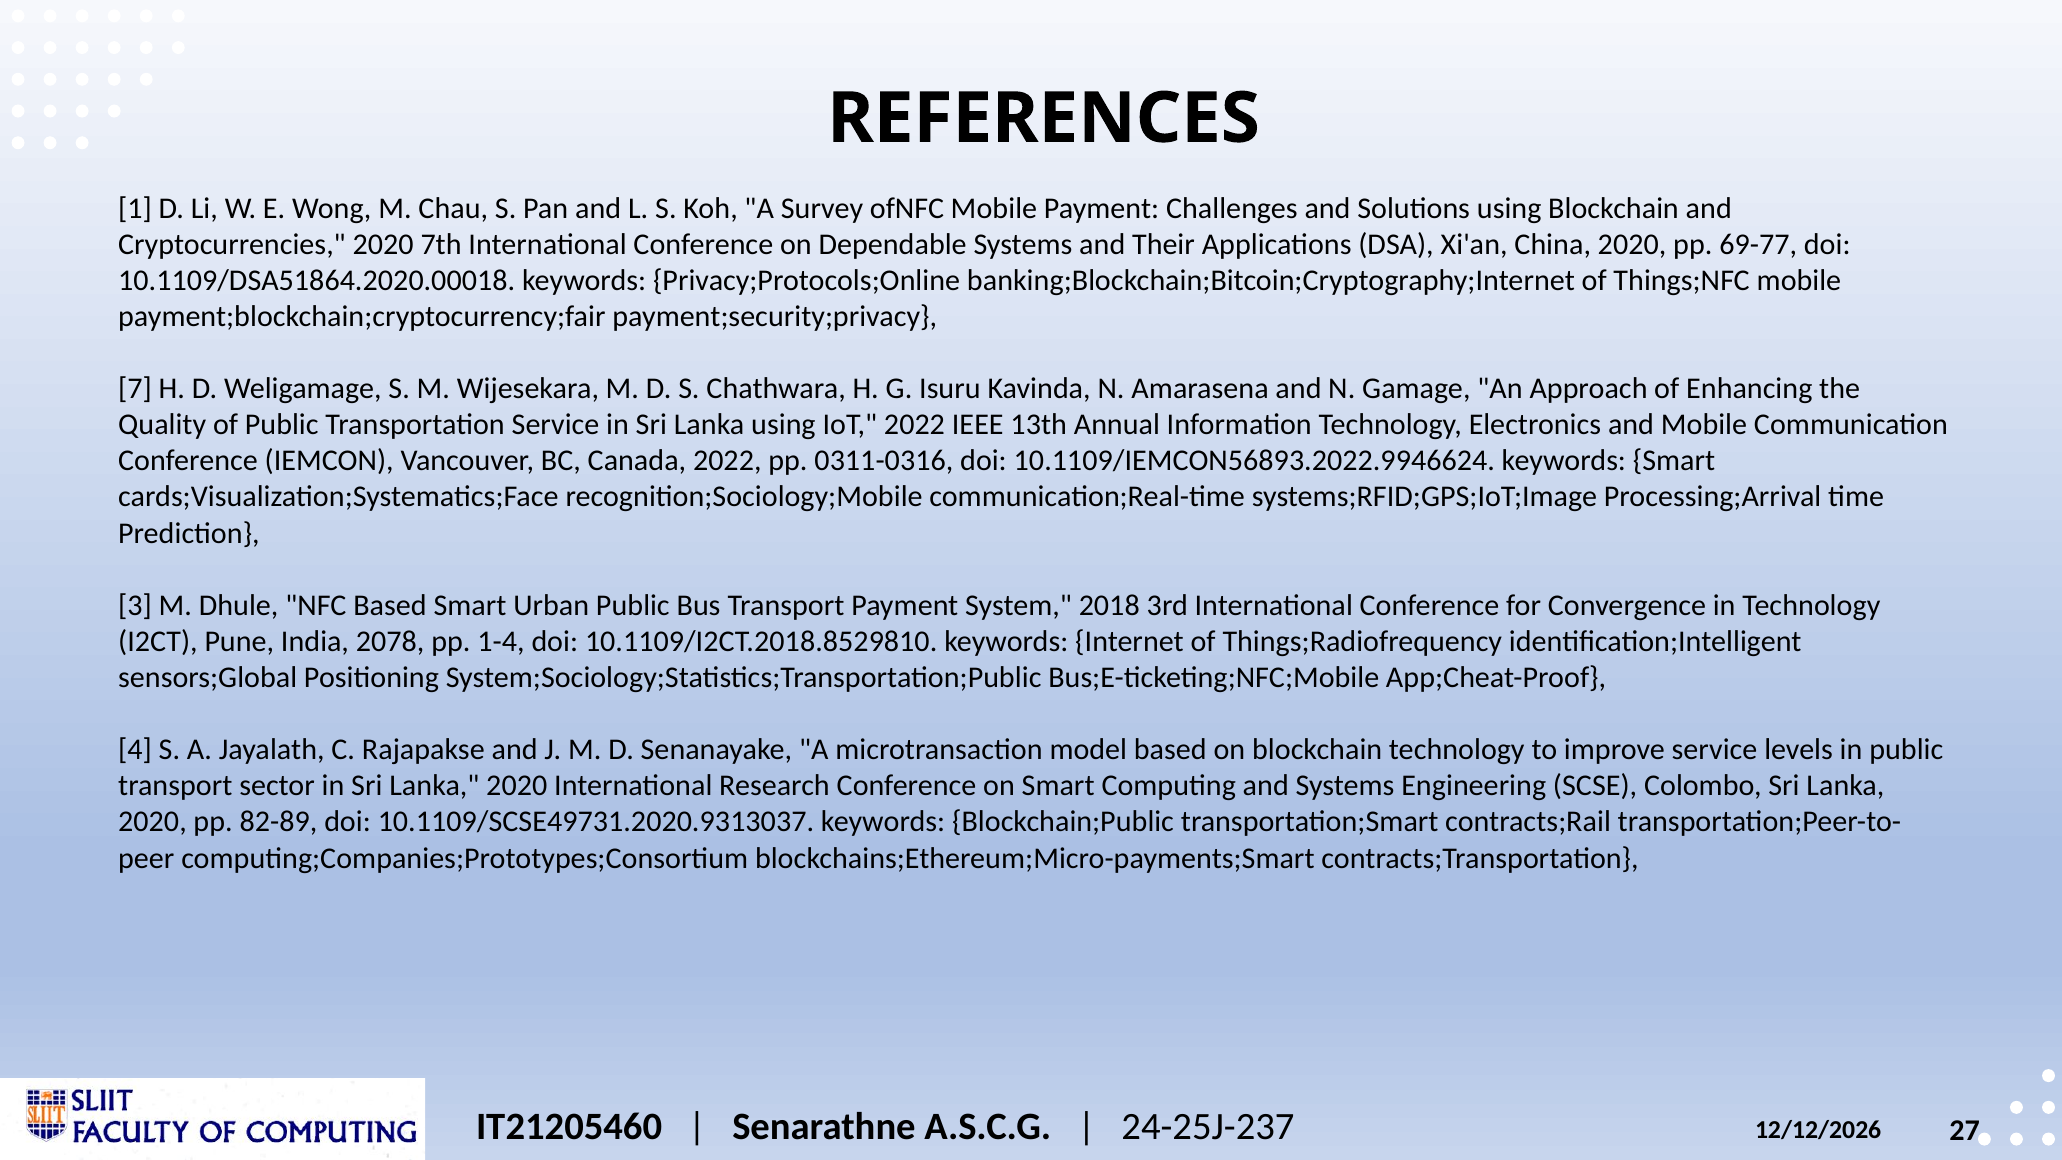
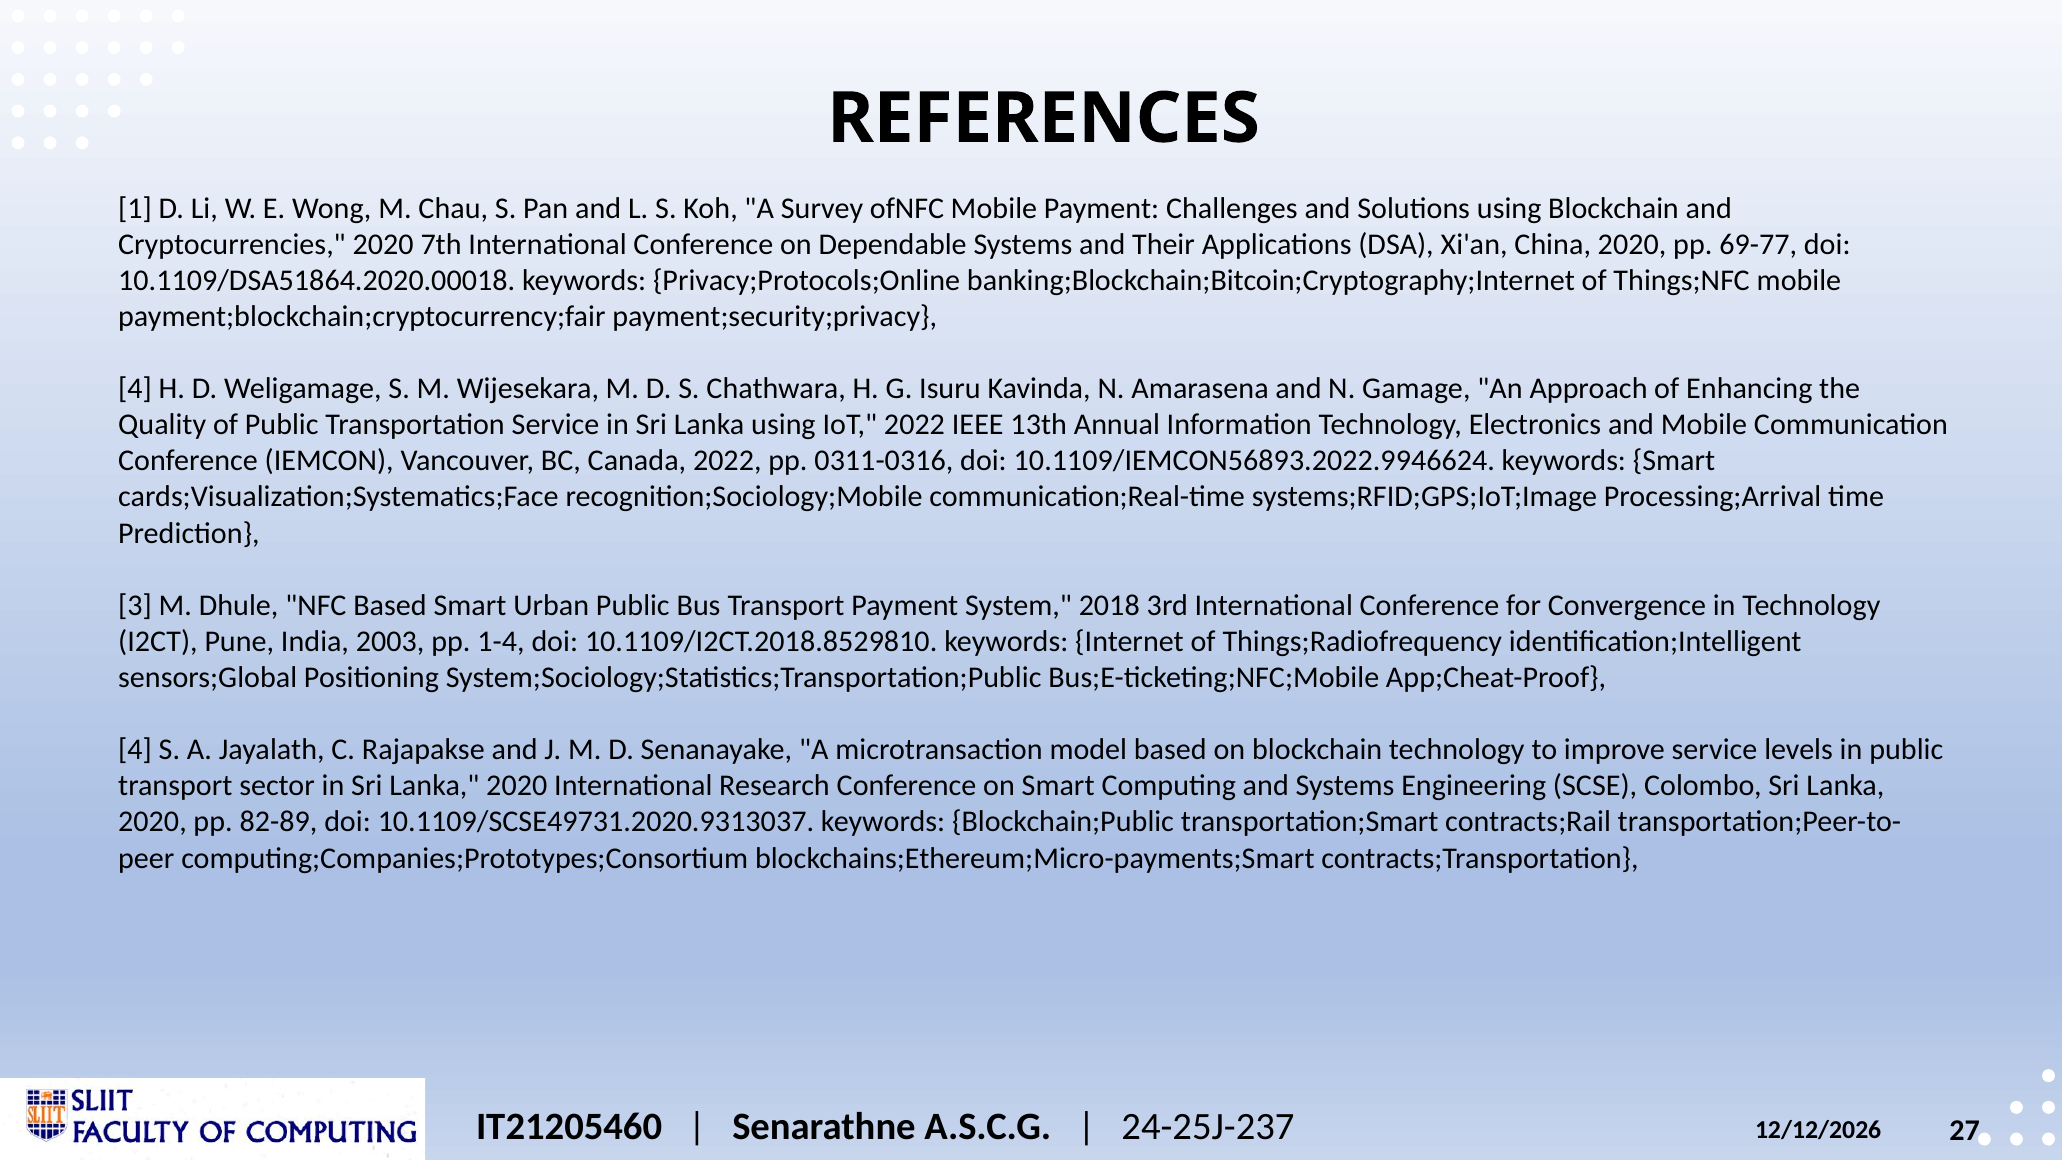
7: 7 -> 4 (135, 389)
2078: 2078 -> 2003 (390, 641)
